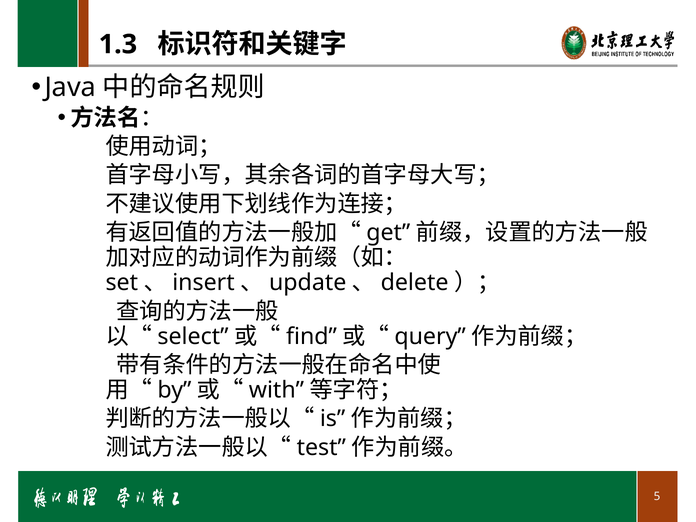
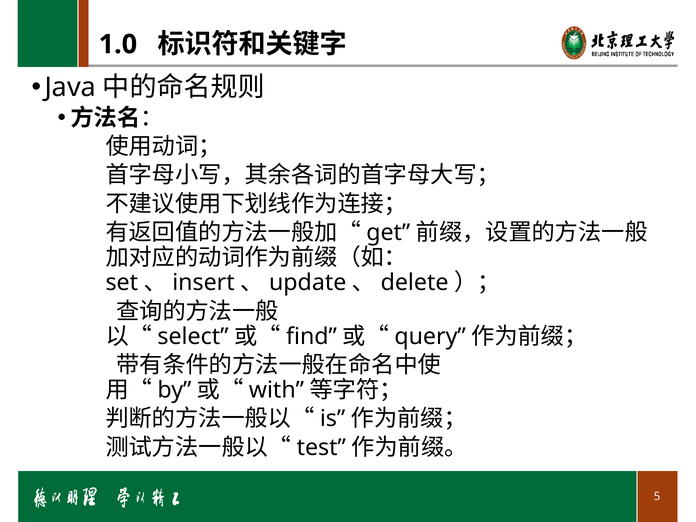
1.3: 1.3 -> 1.0 (118, 44)
